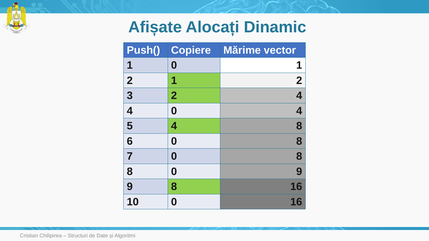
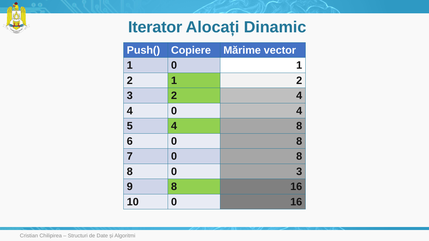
Afișate: Afișate -> Iterator (155, 27)
0 9: 9 -> 3 (299, 172)
